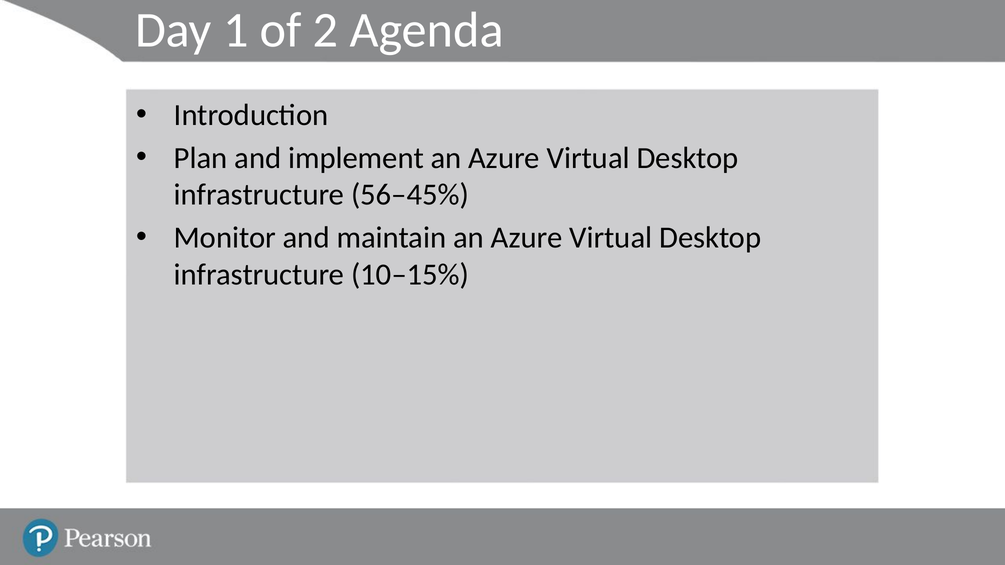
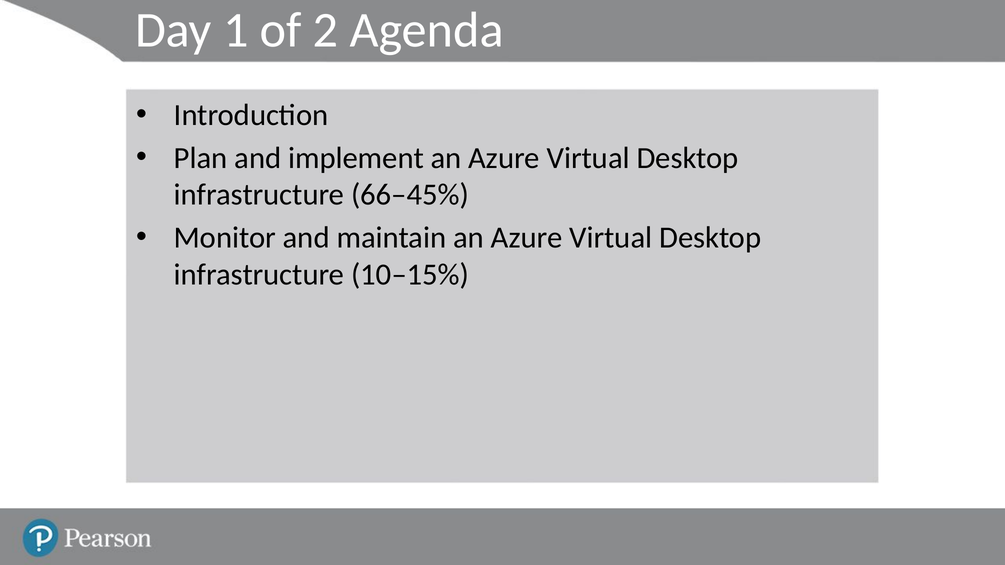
56–45%: 56–45% -> 66–45% (410, 195)
